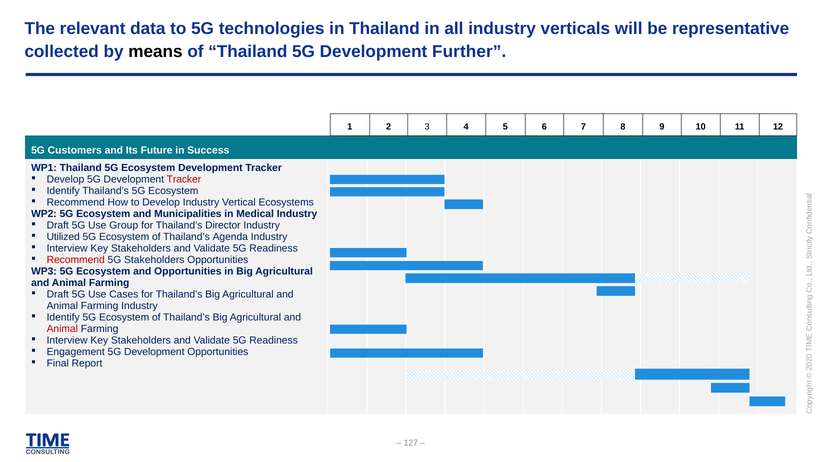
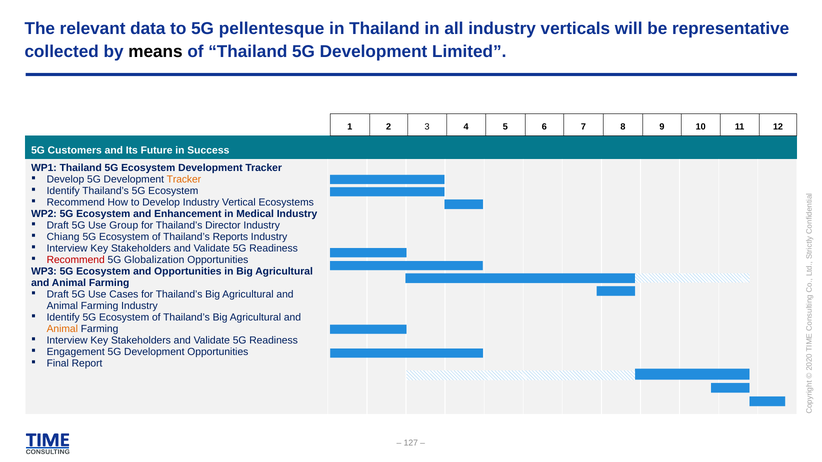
technologies: technologies -> pellentesque (272, 28)
Further: Further -> Limited (469, 52)
Tracker colour: red -> orange (184, 179)
Municipalities: Municipalities -> Enhancement (188, 214)
Utilized: Utilized -> Chiang (63, 237)
Agenda: Agenda -> Reports (230, 237)
5G Stakeholders: Stakeholders -> Globalization (154, 260)
Animal colour: red -> orange (62, 329)
